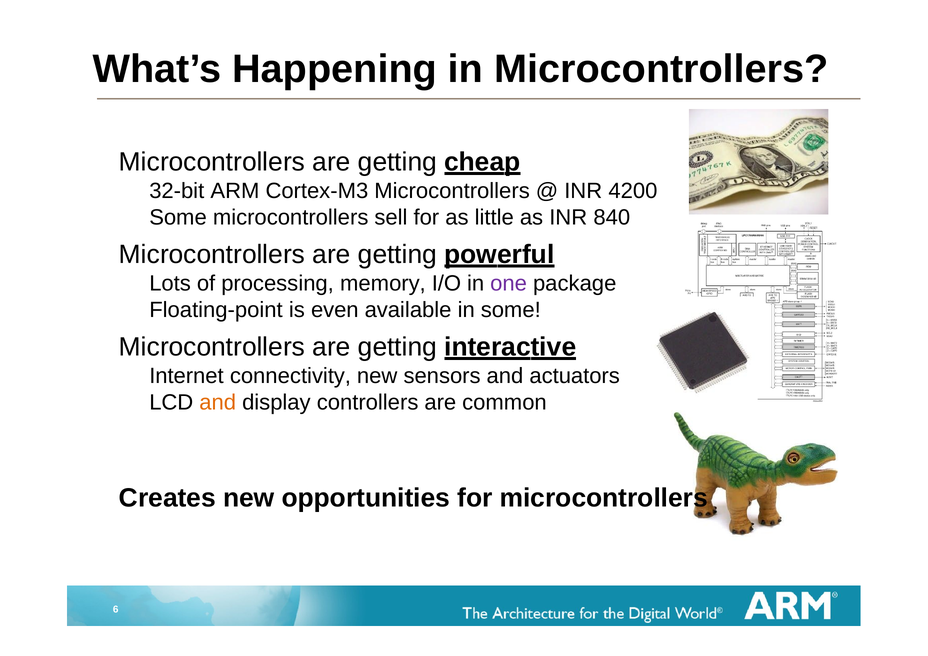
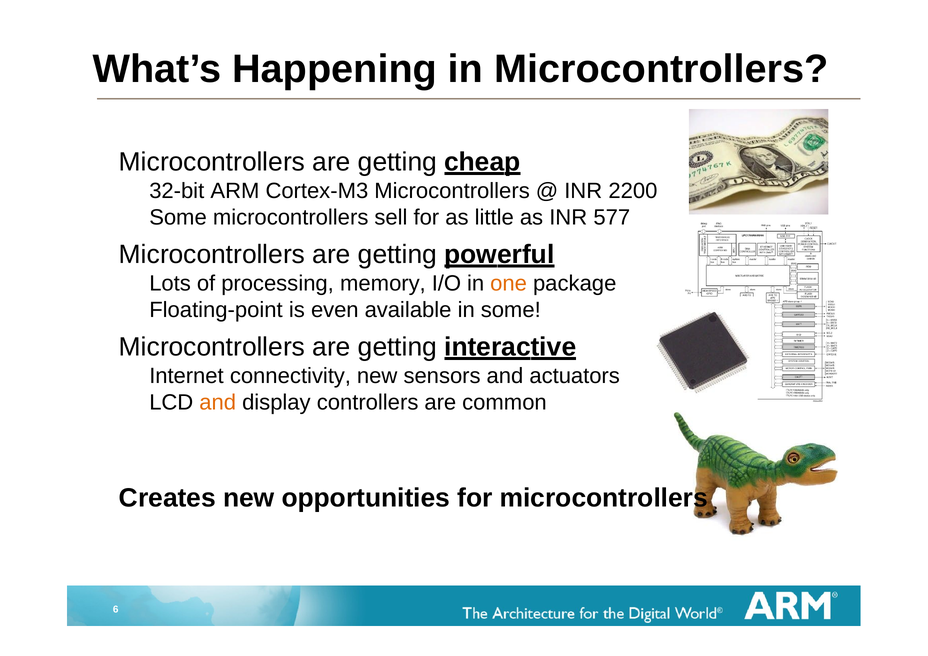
4200: 4200 -> 2200 (633, 191)
840: 840 -> 577 (612, 217)
one colour: purple -> orange (509, 283)
